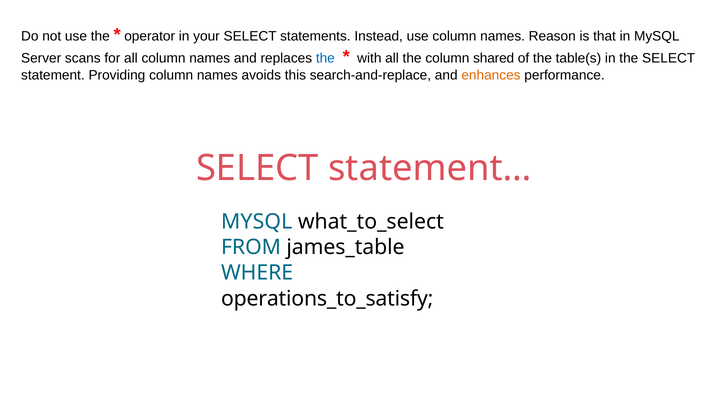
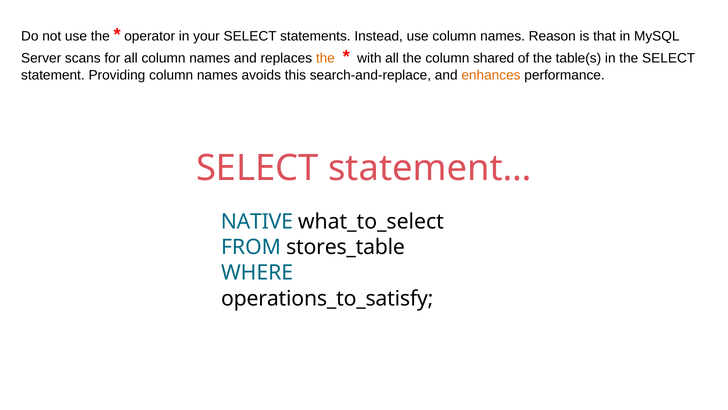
the colour: blue -> orange (325, 58)
MYSQL: MYSQL -> NATIVE (257, 222)
james_table: james_table -> stores_table (346, 247)
